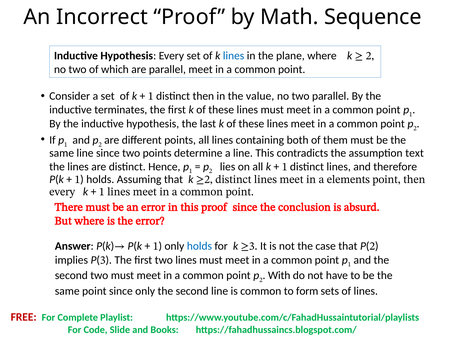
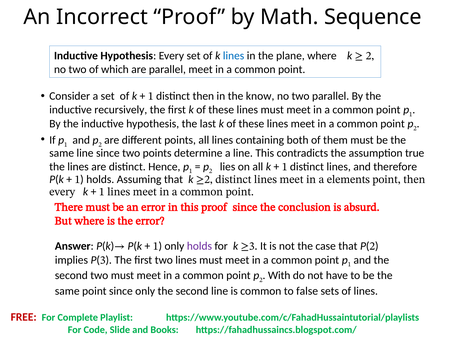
value: value -> know (260, 96)
terminates: terminates -> recursively (121, 110)
text: text -> true (415, 153)
holds colour: blue -> purple (199, 246)
form: form -> false (307, 291)
